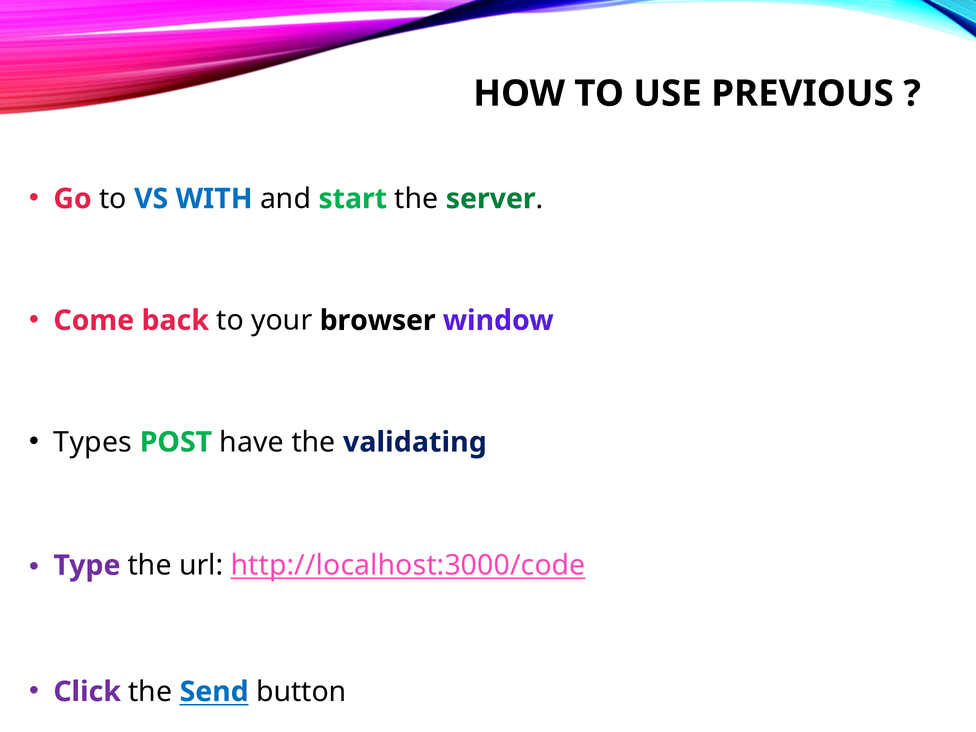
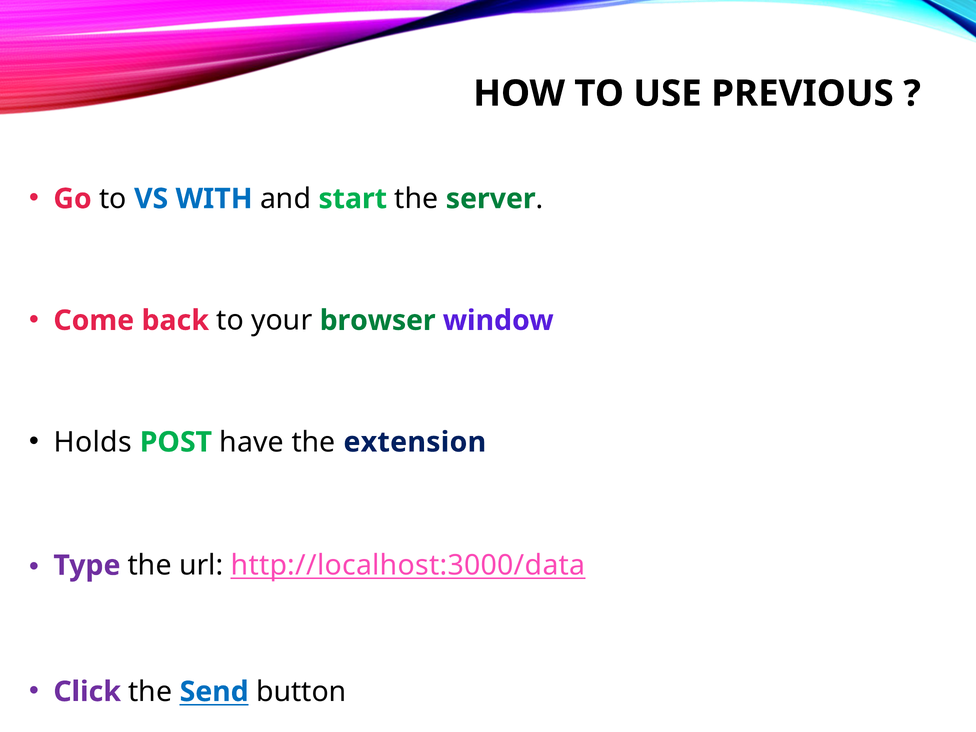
browser colour: black -> green (378, 320)
Types: Types -> Holds (93, 442)
validating: validating -> extension (415, 442)
http://localhost:3000/code: http://localhost:3000/code -> http://localhost:3000/data (408, 565)
